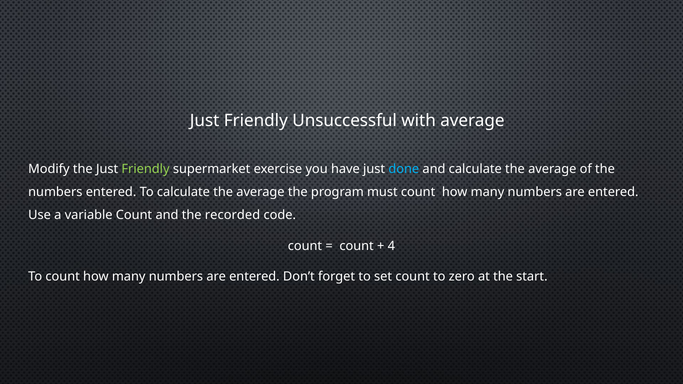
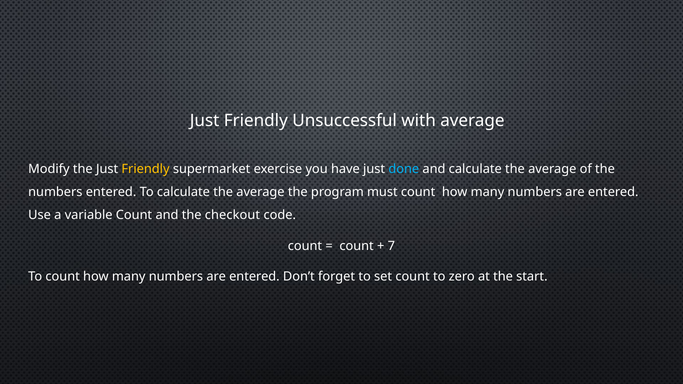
Friendly colour: light green -> yellow (146, 169)
recorded: recorded -> checkout (232, 215)
4: 4 -> 7 (391, 246)
